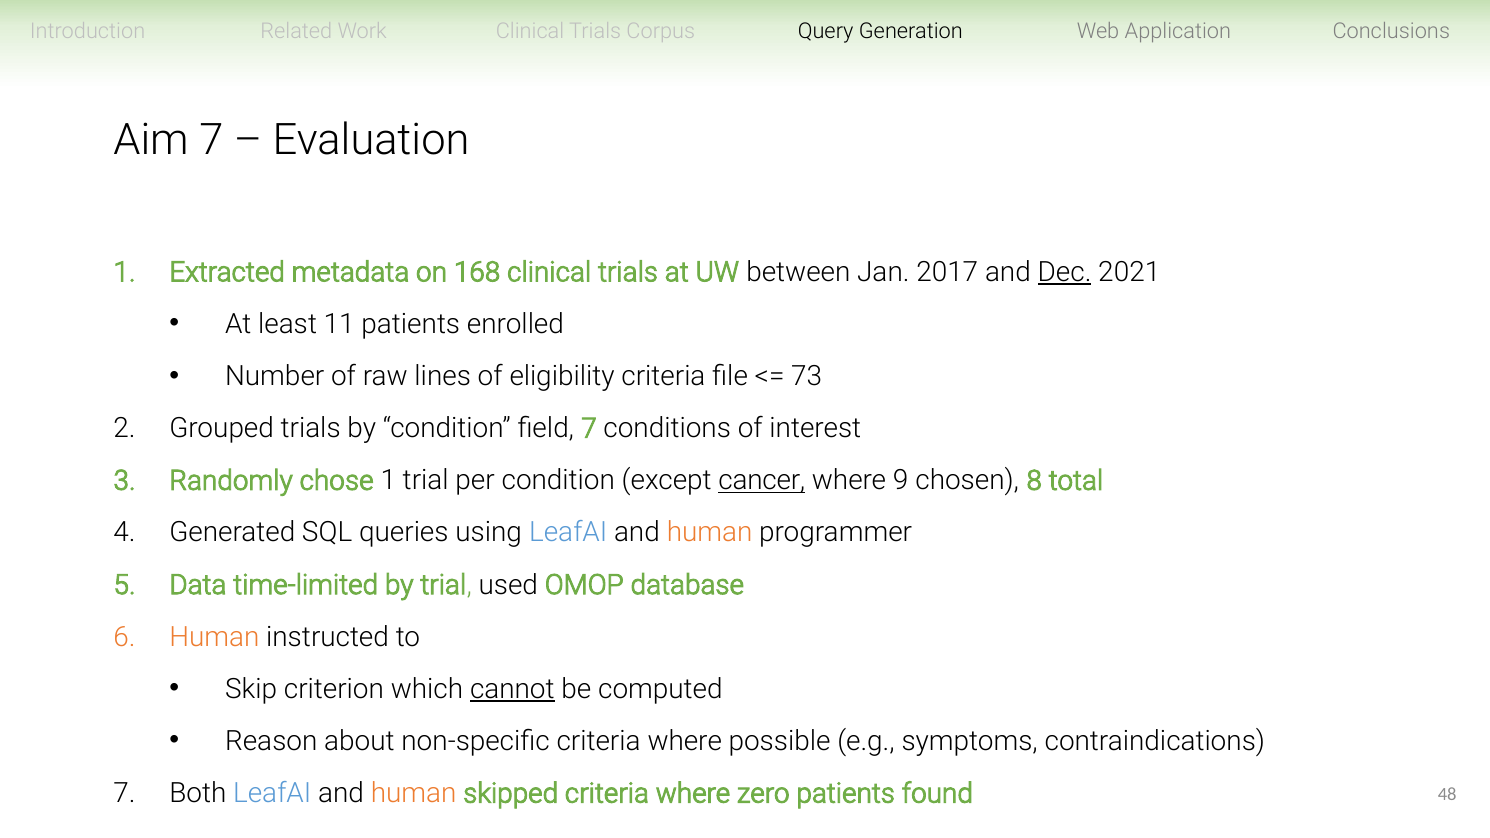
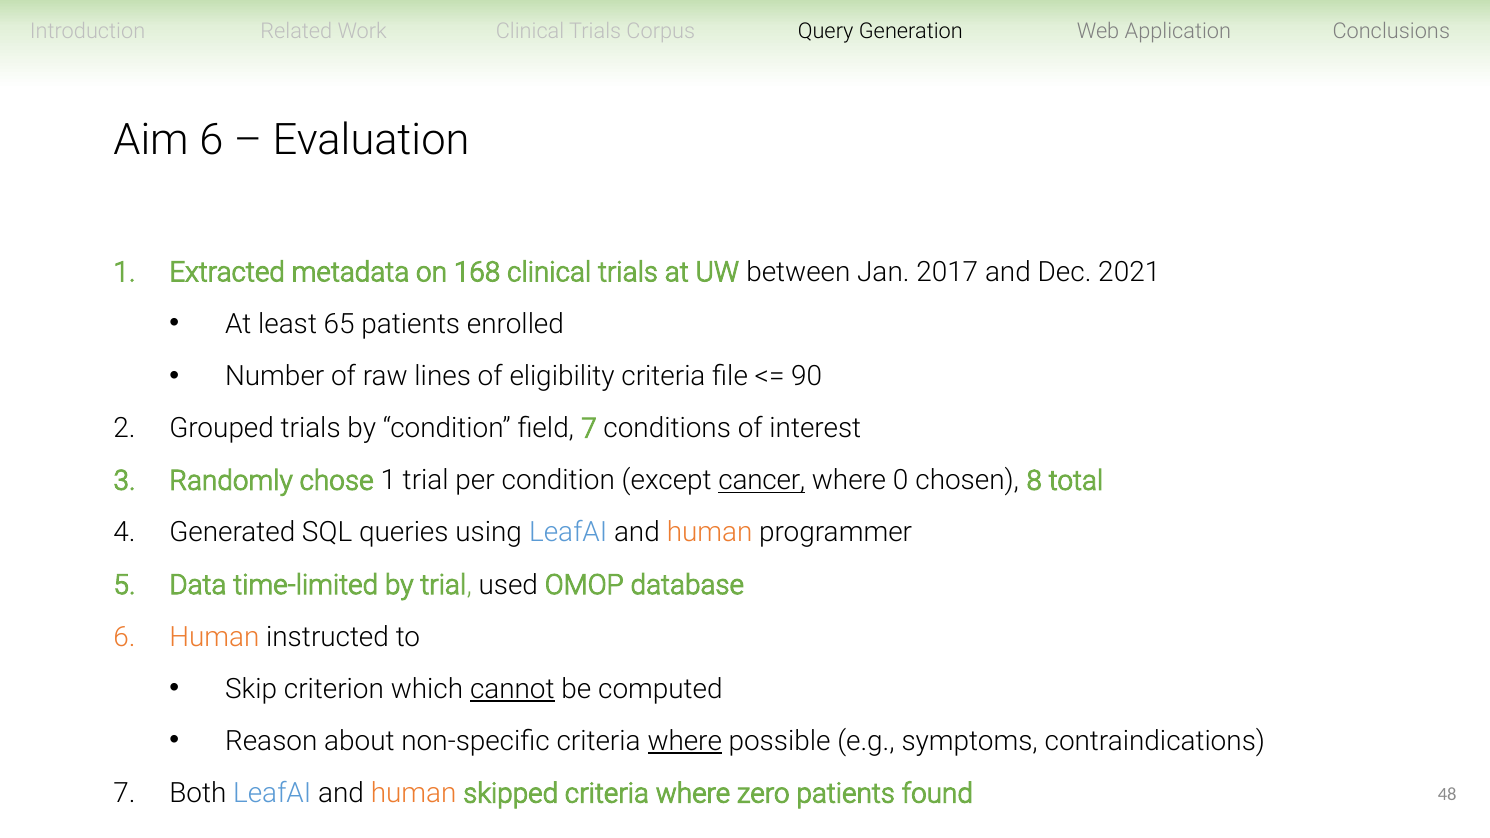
Aim 7: 7 -> 6 (211, 140)
Dec underline: present -> none (1065, 272)
11: 11 -> 65 (339, 324)
73: 73 -> 90 (807, 376)
9: 9 -> 0 (901, 481)
where underline: none -> present (685, 741)
